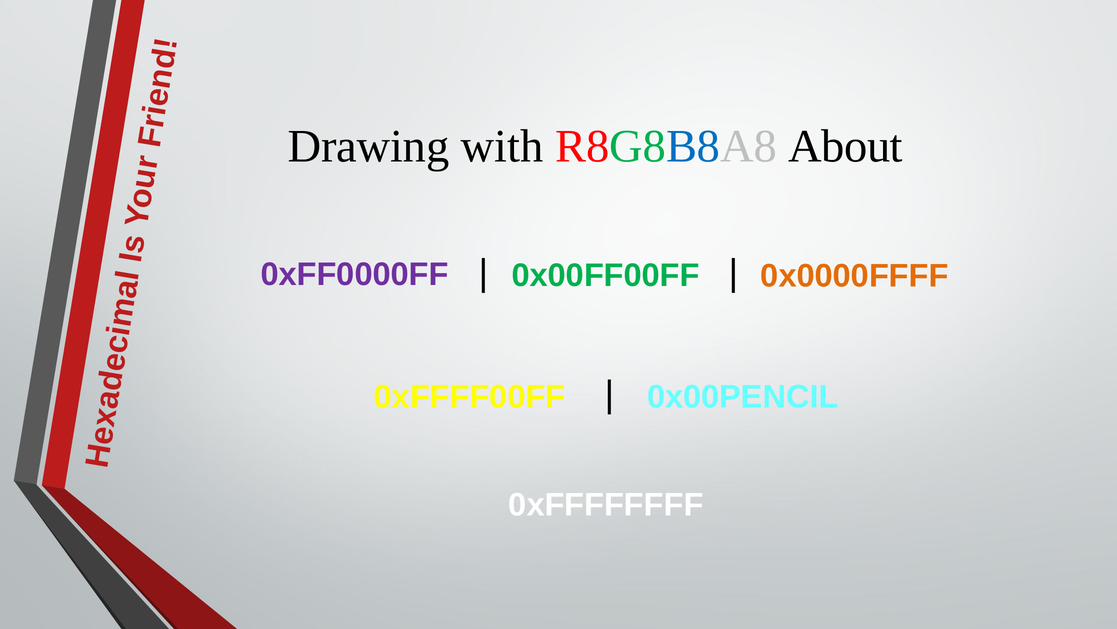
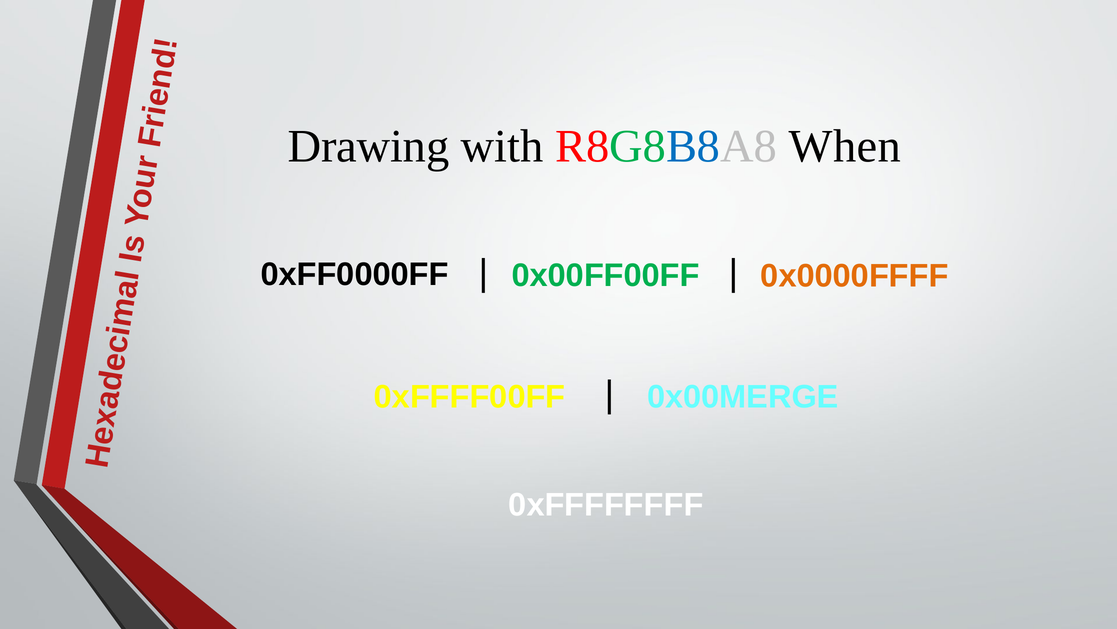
About: About -> When (845, 146)
0xFF0000FF colour: purple -> black (355, 274)
0x00PENCIL: 0x00PENCIL -> 0x00MERGE (743, 397)
